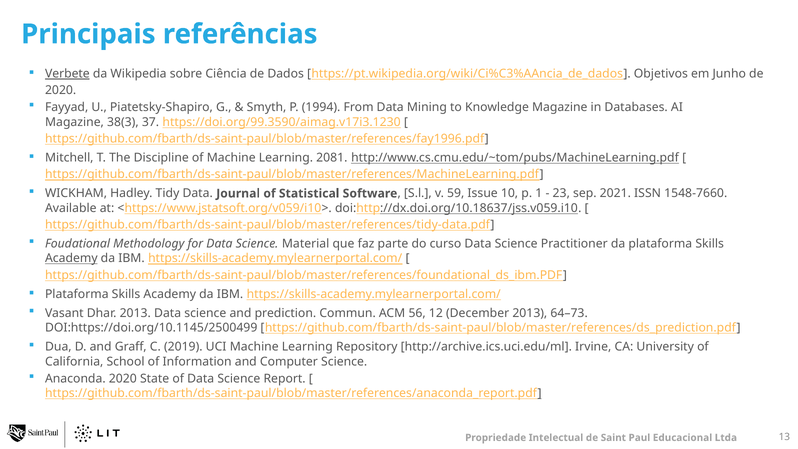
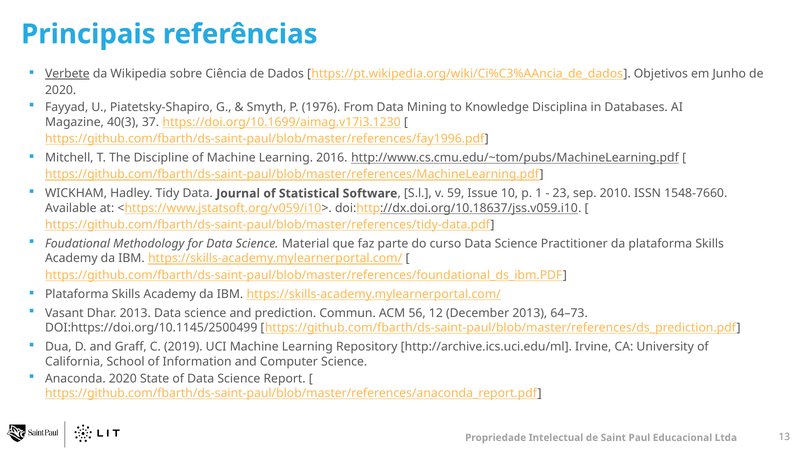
1994: 1994 -> 1976 (321, 107)
Knowledge Magazine: Magazine -> Disciplina (560, 107)
38(3: 38(3 -> 40(3 (123, 122)
https://doi.org/99.3590/aimag.v17i3.1230: https://doi.org/99.3590/aimag.v17i3.1230 -> https://doi.org/10.1699/aimag.v17i3.1230 (282, 122)
2081: 2081 -> 2016 (332, 158)
2021: 2021 -> 2010 (615, 193)
Academy underline: present -> none (71, 258)
